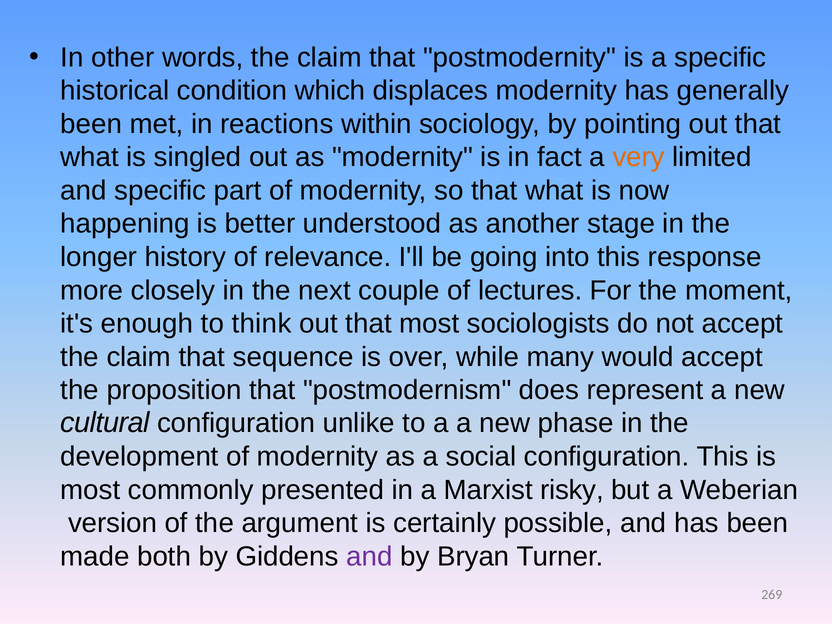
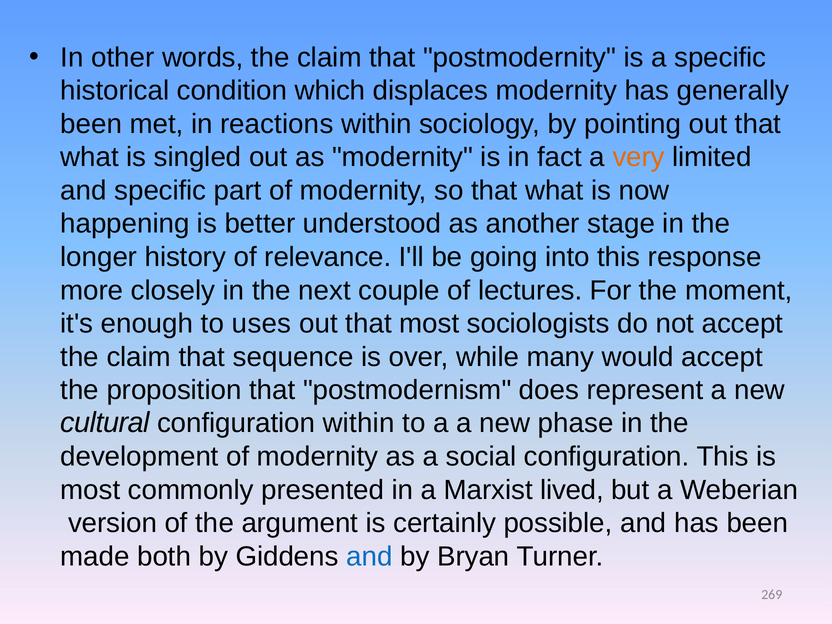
think: think -> uses (262, 324)
configuration unlike: unlike -> within (359, 423)
risky: risky -> lived (572, 490)
and colour: purple -> blue (369, 557)
